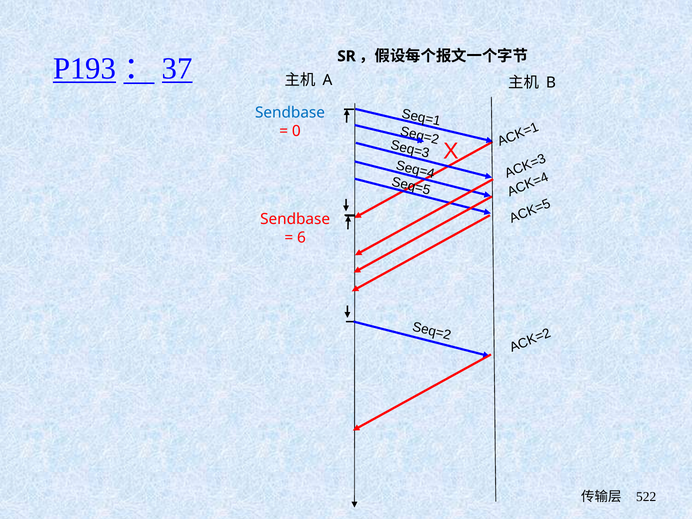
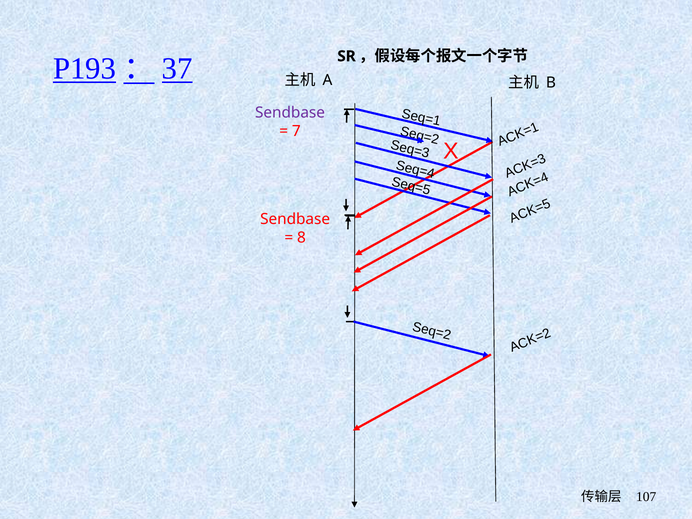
Sendbase colour: blue -> purple (290, 113)
0: 0 -> 7 (296, 131)
6: 6 -> 8 (301, 238)
522: 522 -> 107 (646, 497)
